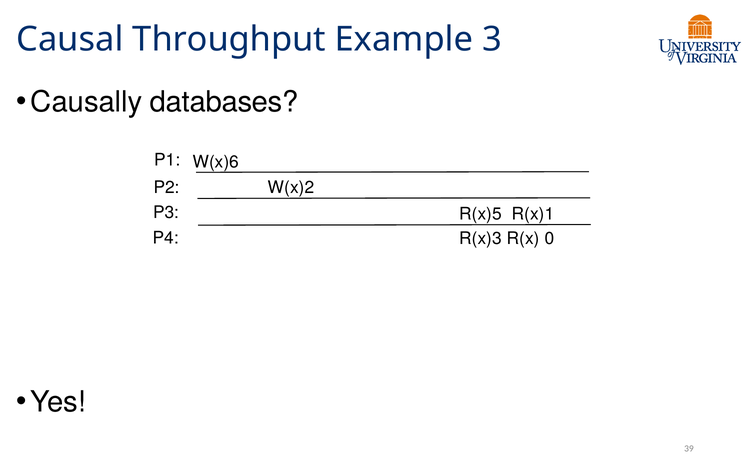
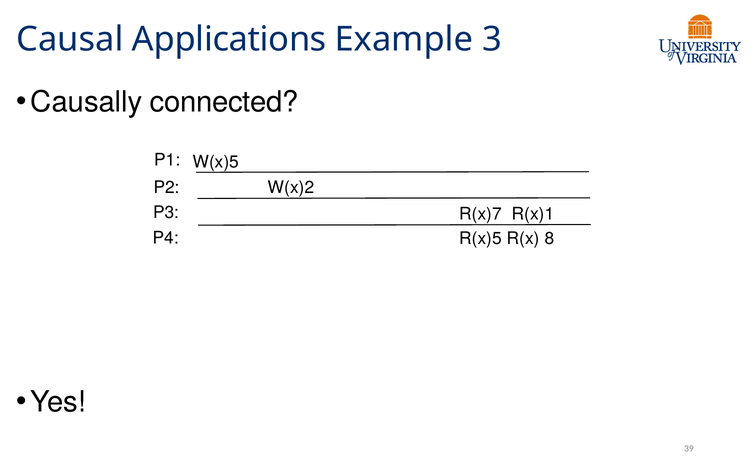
Throughput: Throughput -> Applications (229, 40)
databases: databases -> connected (224, 102)
W(x)6: W(x)6 -> W(x)5 (216, 162)
R(x)5: R(x)5 -> R(x)7 (481, 214)
R(x)3: R(x)3 -> R(x)5 (481, 239)
0: 0 -> 8 (549, 239)
